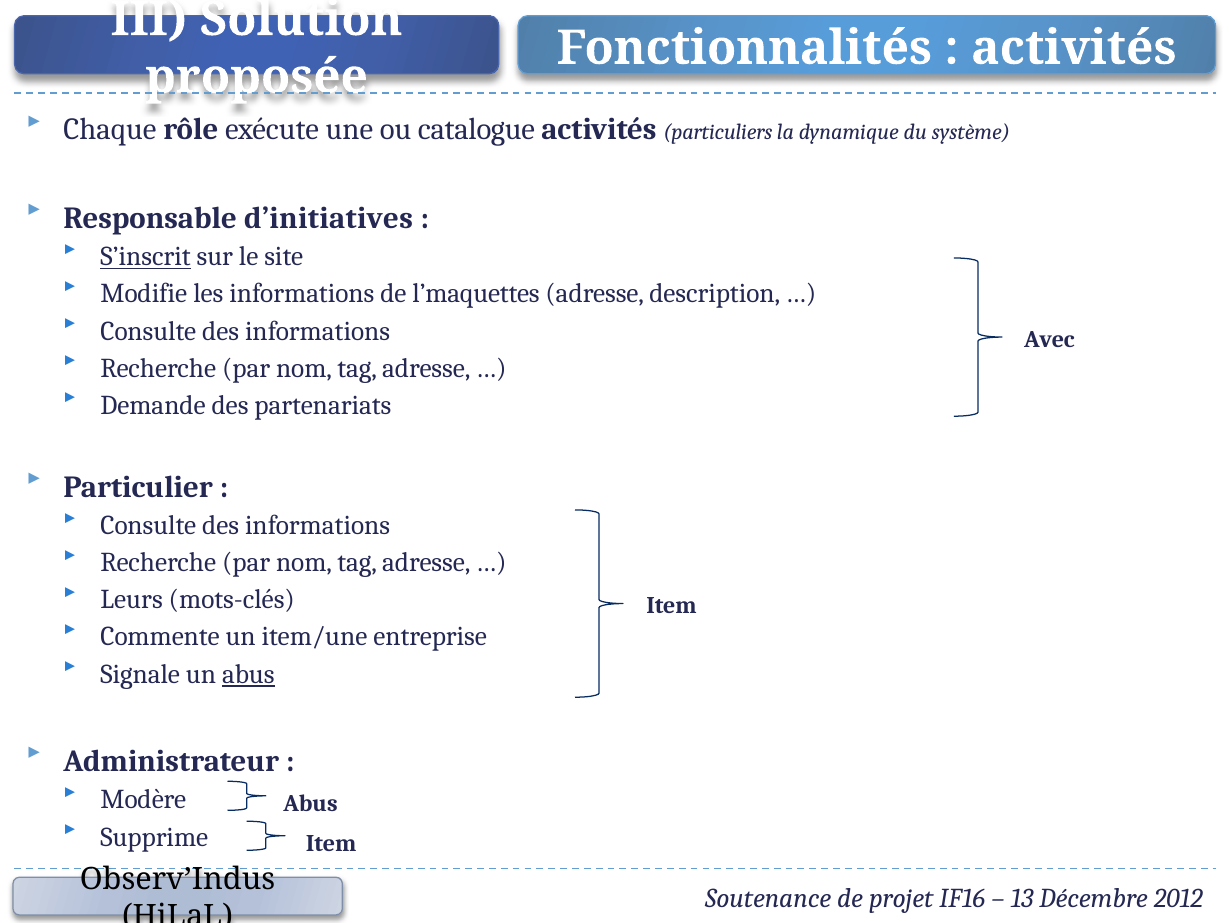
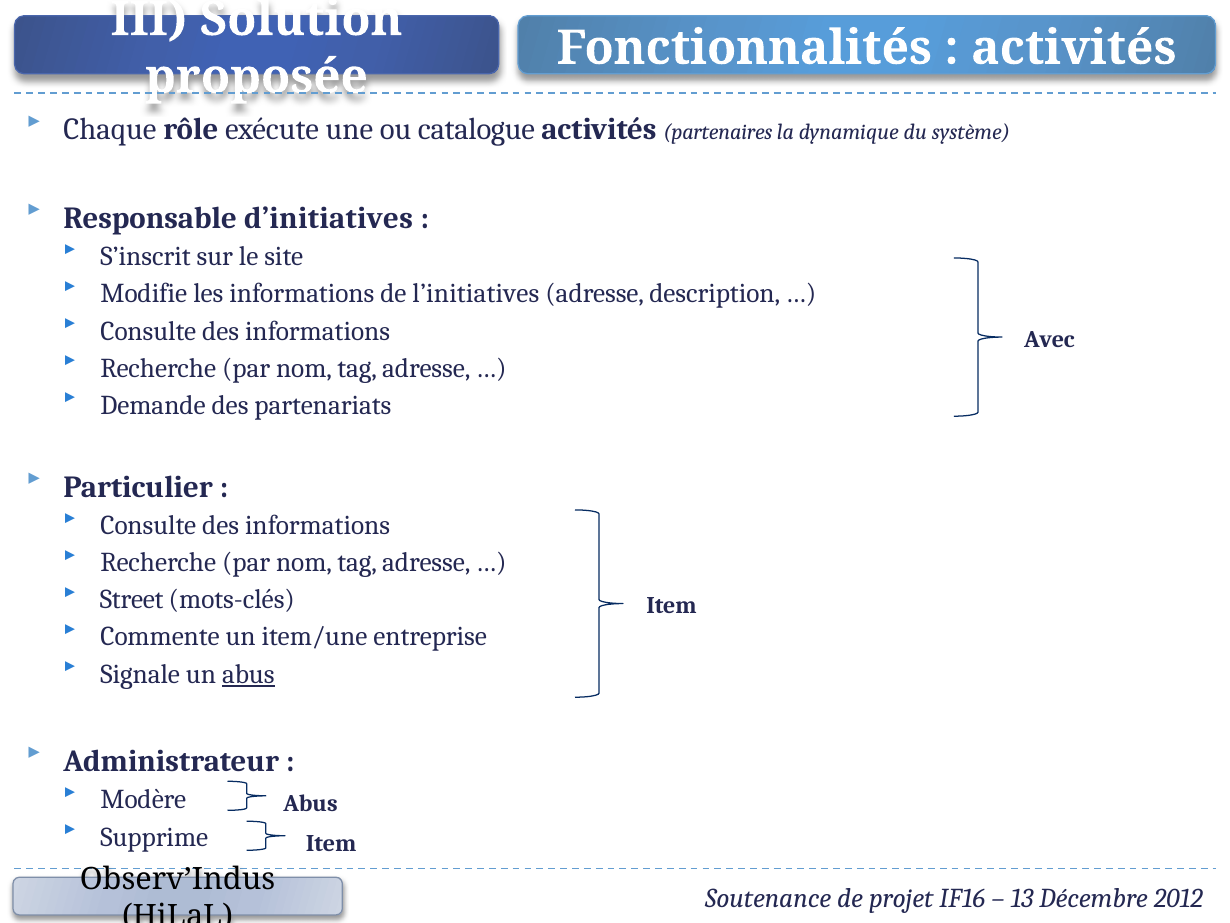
particuliers: particuliers -> partenaires (718, 132)
S’inscrit underline: present -> none (146, 257)
l’maquettes: l’maquettes -> l’initiatives (476, 294)
Leurs: Leurs -> Street (132, 599)
